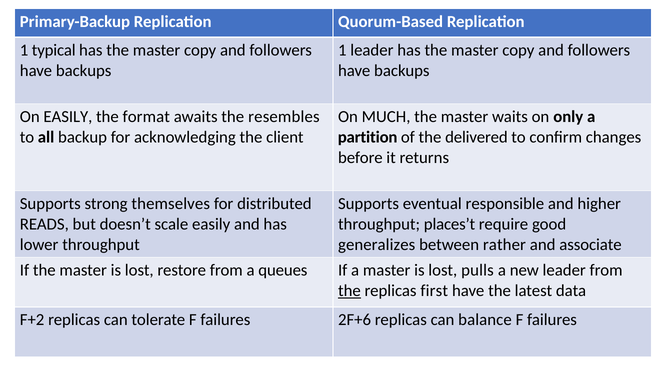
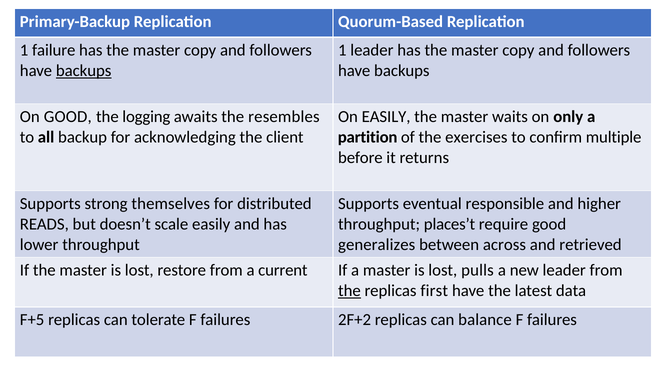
typical: typical -> failure (54, 50)
backups underline: none -> present (84, 71)
On EASILY: EASILY -> GOOD (68, 117)
format: format -> logging (146, 117)
On MUCH: MUCH -> EASILY (386, 117)
delivered: delivered -> exercises (476, 137)
changes: changes -> multiple (614, 137)
rather: rather -> across (504, 244)
associate: associate -> retrieved (591, 244)
queues: queues -> current (283, 270)
F+2: F+2 -> F+5 (32, 319)
2F+6: 2F+6 -> 2F+2 (355, 319)
